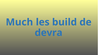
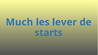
build: build -> lever (64, 22)
devra: devra -> starts (49, 33)
